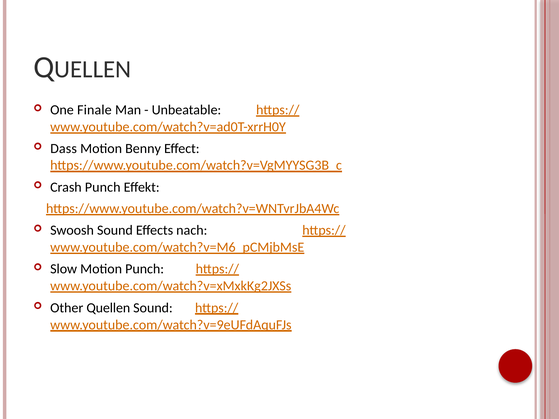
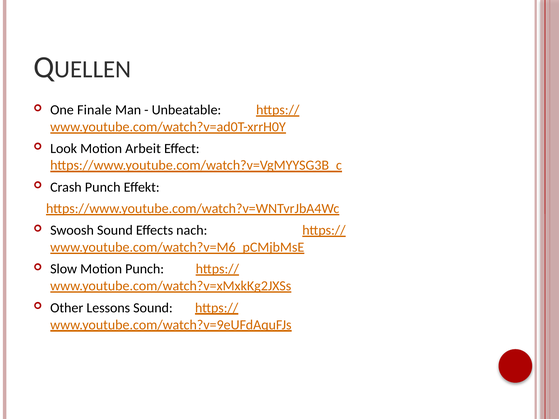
Dass: Dass -> Look (64, 149)
Benny: Benny -> Arbeit (143, 149)
Quellen: Quellen -> Lessons (108, 308)
